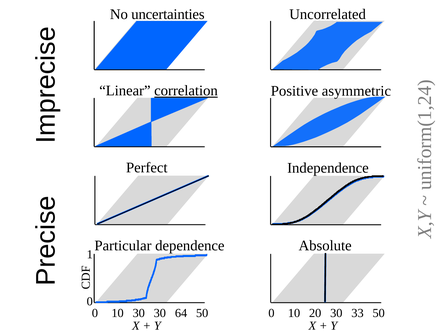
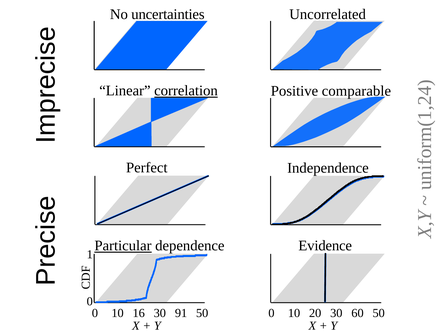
asymmetric: asymmetric -> comparable (356, 91)
Particular underline: none -> present (123, 246)
Absolute: Absolute -> Evidence (325, 246)
10 30: 30 -> 16 (139, 313)
64: 64 -> 91 (181, 313)
33: 33 -> 60 (358, 313)
